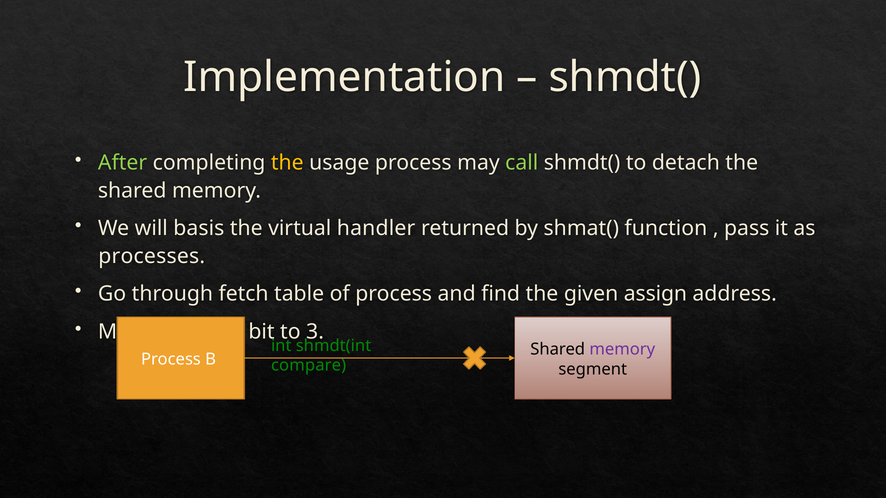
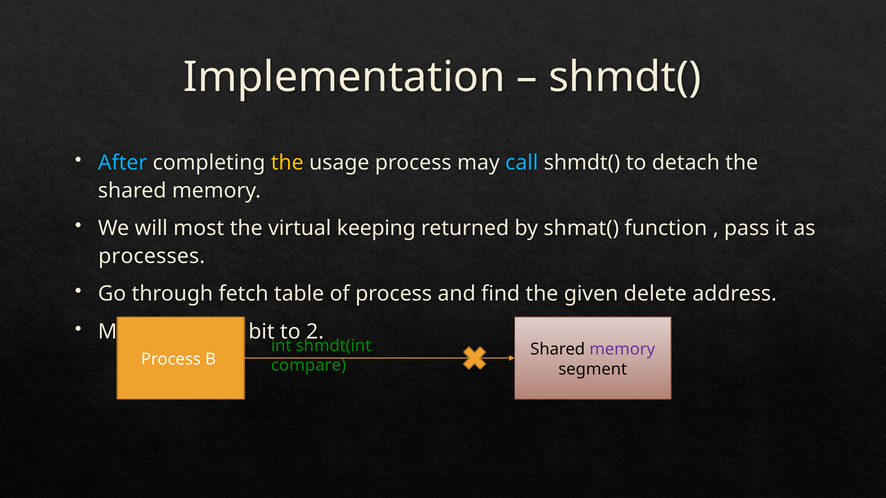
After colour: light green -> light blue (123, 163)
call colour: light green -> light blue (522, 163)
basis: basis -> most (199, 228)
handler: handler -> keeping (376, 228)
assign: assign -> delete (655, 294)
3: 3 -> 2 (315, 332)
